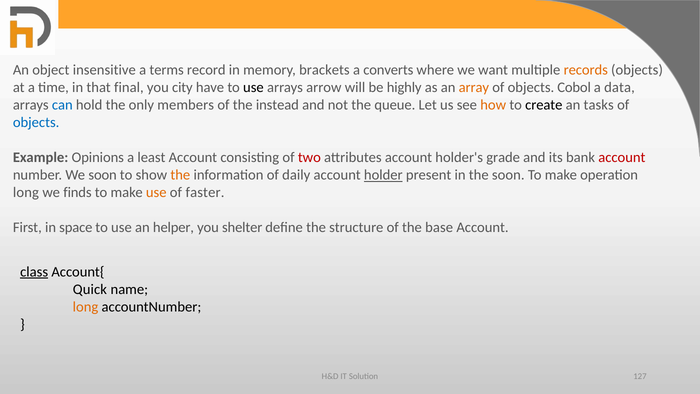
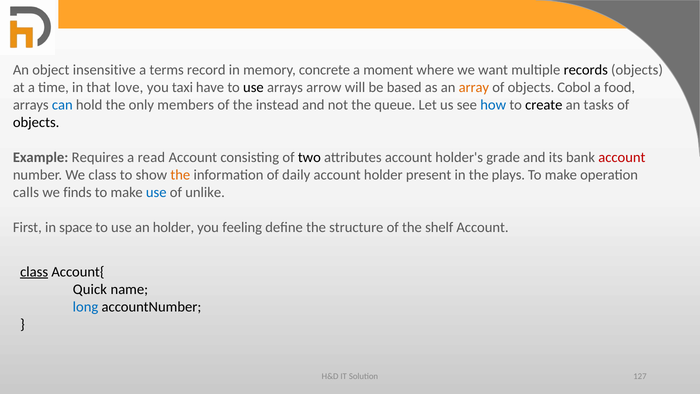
brackets: brackets -> concrete (325, 70)
converts: converts -> moment (388, 70)
records colour: orange -> black (586, 70)
final: final -> love (129, 87)
city: city -> taxi (182, 87)
highly: highly -> based (404, 87)
data: data -> food (620, 87)
how colour: orange -> blue (493, 105)
objects colour: blue -> black (36, 122)
Opinions: Opinions -> Requires (98, 157)
least: least -> read (151, 157)
two colour: red -> black (309, 157)
We soon: soon -> class (103, 175)
holder underline: present -> none (383, 175)
the soon: soon -> plays (508, 175)
long: long -> calls (26, 193)
use colour: orange -> blue (156, 193)
faster: faster -> unlike (205, 193)
an helper: helper -> holder (173, 228)
shelter: shelter -> feeling (242, 228)
base: base -> shelf (439, 228)
long colour: orange -> blue (86, 307)
